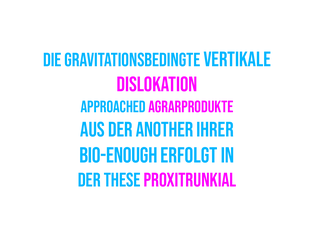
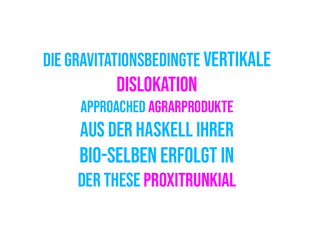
Another: Another -> Haskell (164, 129)
Bio-Enough: Bio-Enough -> Bio-Selben (118, 155)
